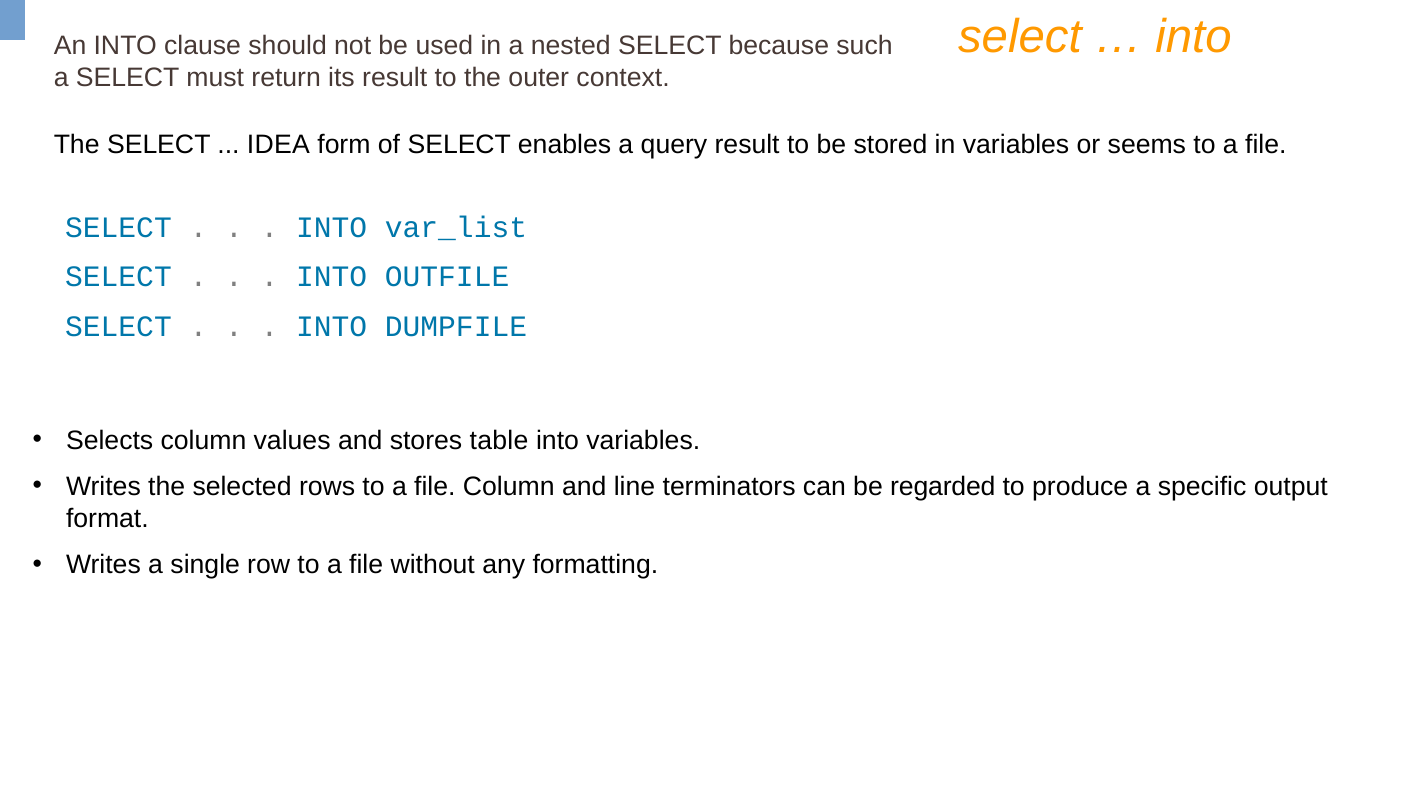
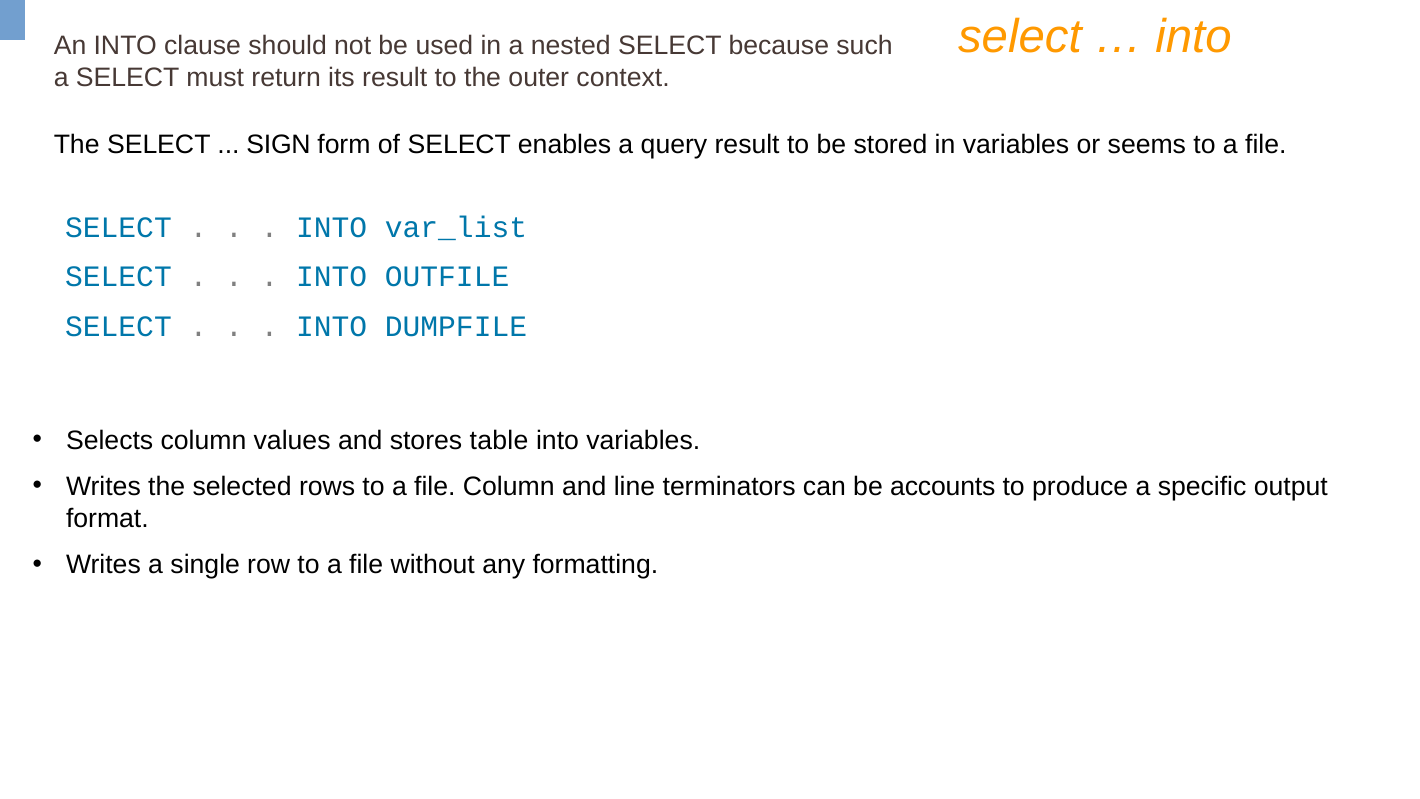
IDEA: IDEA -> SIGN (279, 145)
regarded: regarded -> accounts (943, 486)
